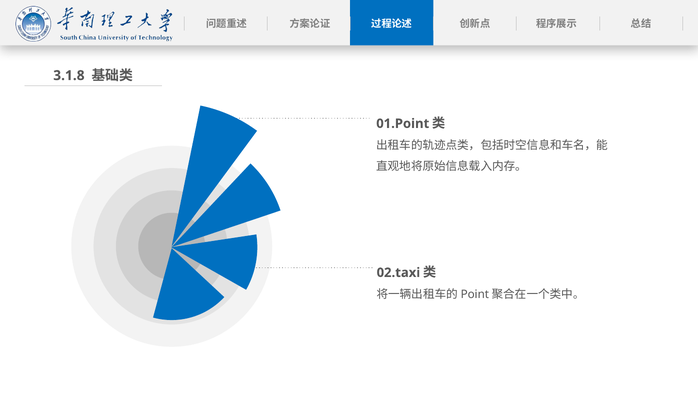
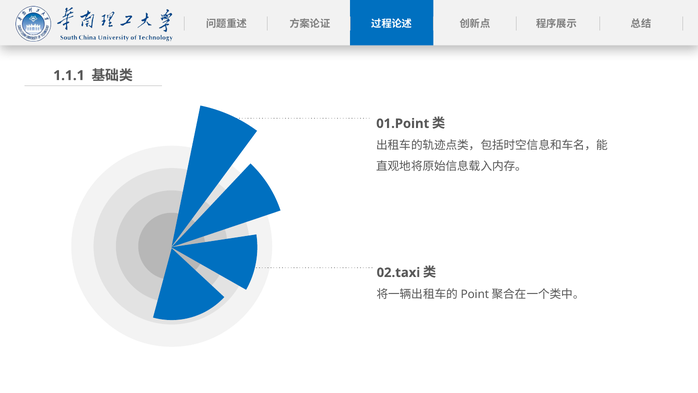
3.1.8: 3.1.8 -> 1.1.1 (69, 75)
